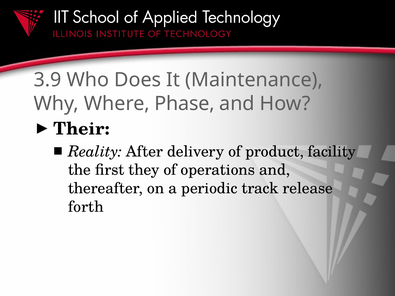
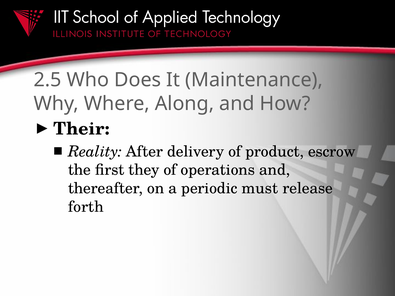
3.9: 3.9 -> 2.5 (48, 80)
Phase: Phase -> Along (184, 104)
facility: facility -> escrow (332, 152)
track: track -> must (260, 189)
